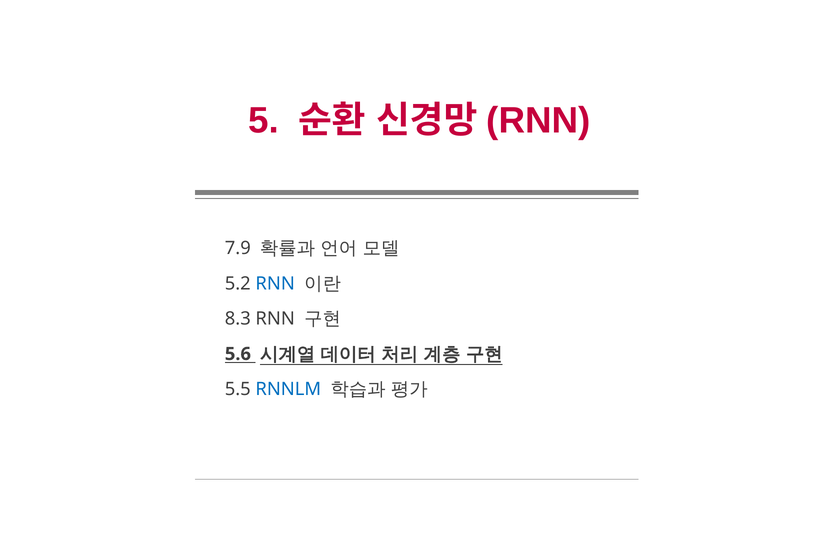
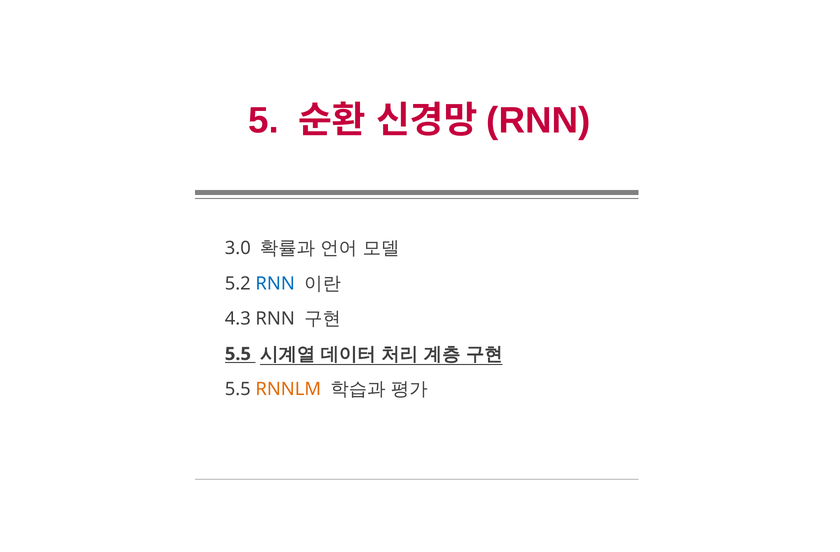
7.9: 7.9 -> 3.0 (238, 248)
8.3: 8.3 -> 4.3 (238, 319)
5.6: 5.6 -> 5.5 (238, 354)
RNNLM colour: blue -> orange (288, 389)
